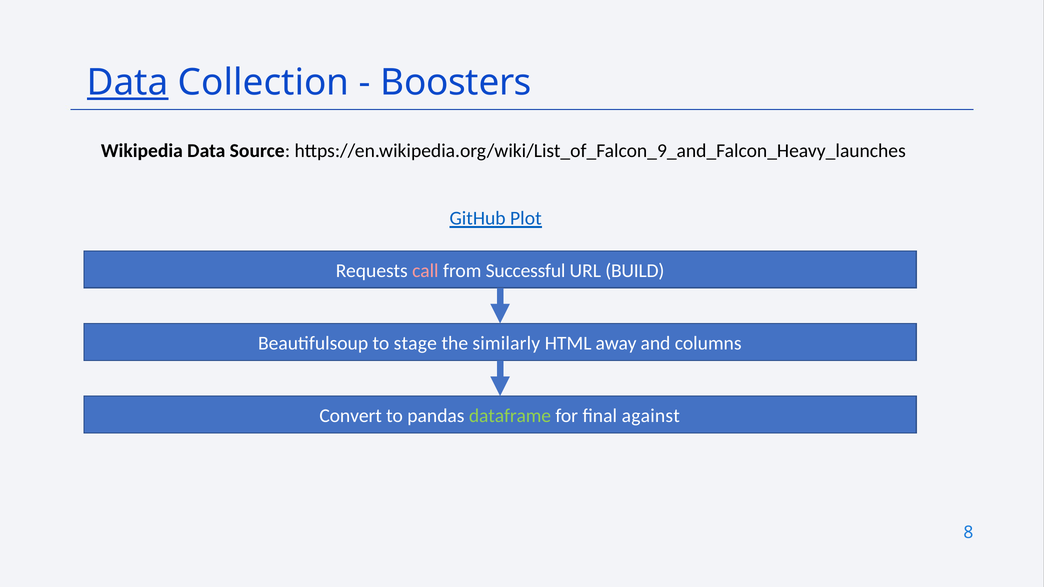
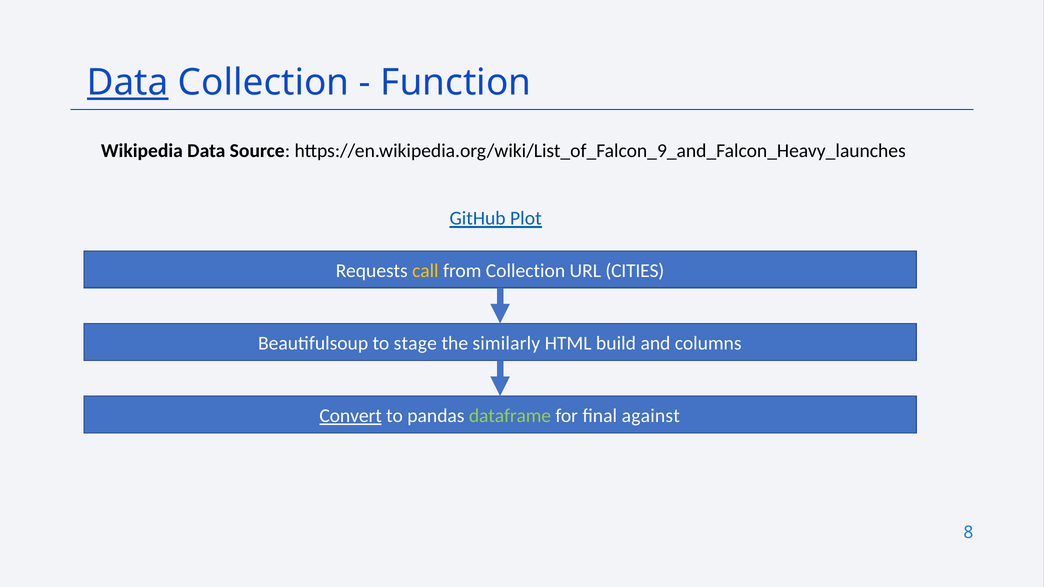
Boosters: Boosters -> Function (456, 83)
call colour: pink -> yellow (425, 271)
from Successful: Successful -> Collection (525, 271)
BUILD: BUILD -> CITIES (635, 271)
away: away -> build (616, 343)
Convert underline: none -> present (351, 416)
